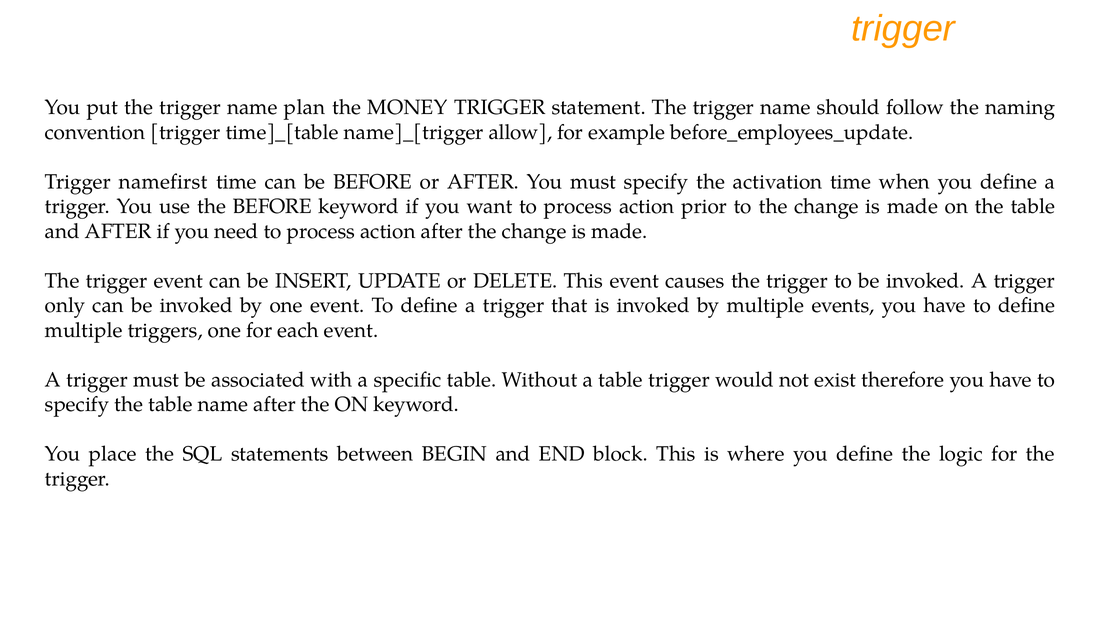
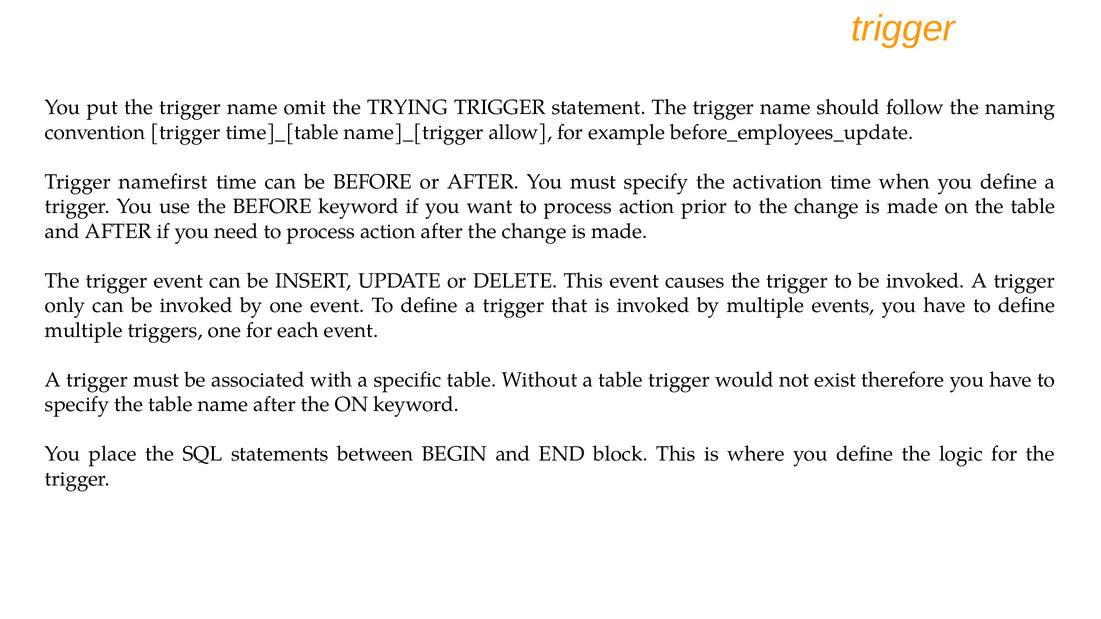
plan: plan -> omit (305, 108)
MONEY: MONEY -> TRYING (408, 108)
